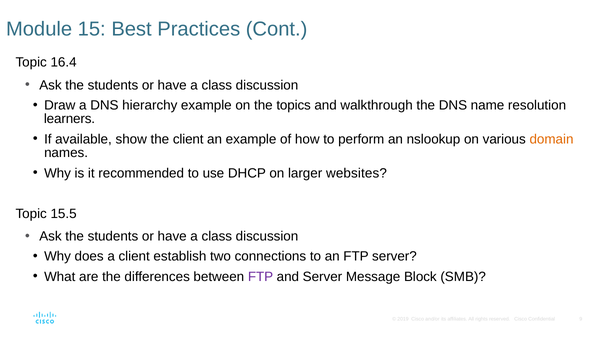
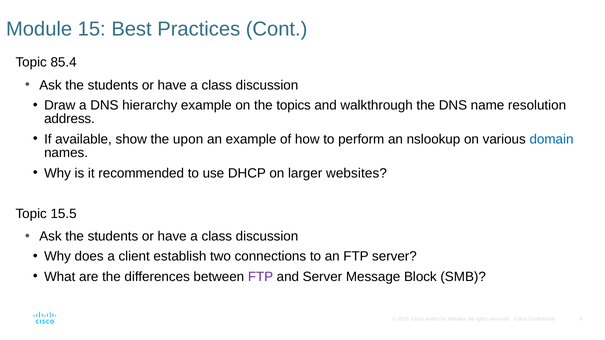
16.4: 16.4 -> 85.4 (64, 62)
learners: learners -> address (69, 119)
the client: client -> upon (188, 139)
domain colour: orange -> blue (552, 139)
